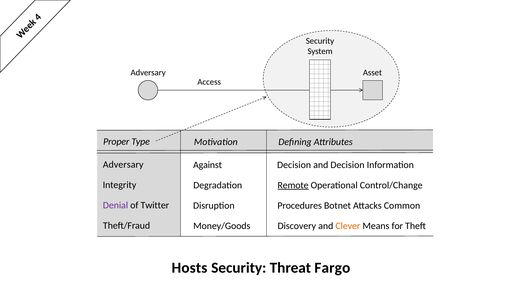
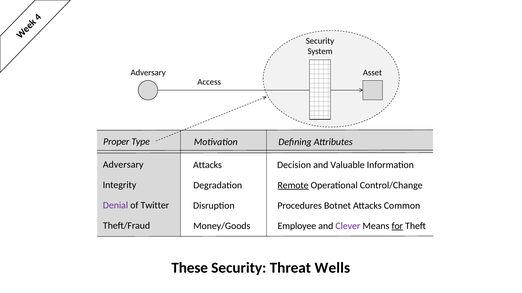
and Decision: Decision -> Valuable (348, 165)
Against: Against -> Attacks (208, 165)
Discovery: Discovery -> Employee (297, 226)
Clever colour: orange -> purple (348, 226)
for underline: none -> present (397, 226)
Hosts: Hosts -> These (190, 268)
Fargo: Fargo -> Wells (332, 268)
